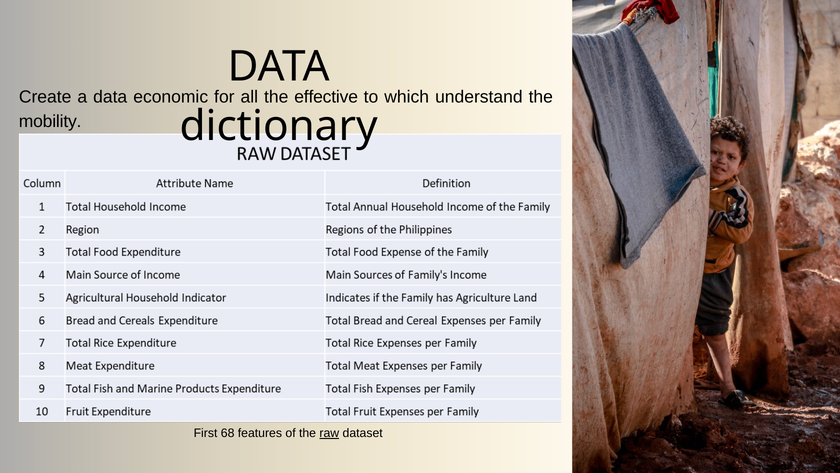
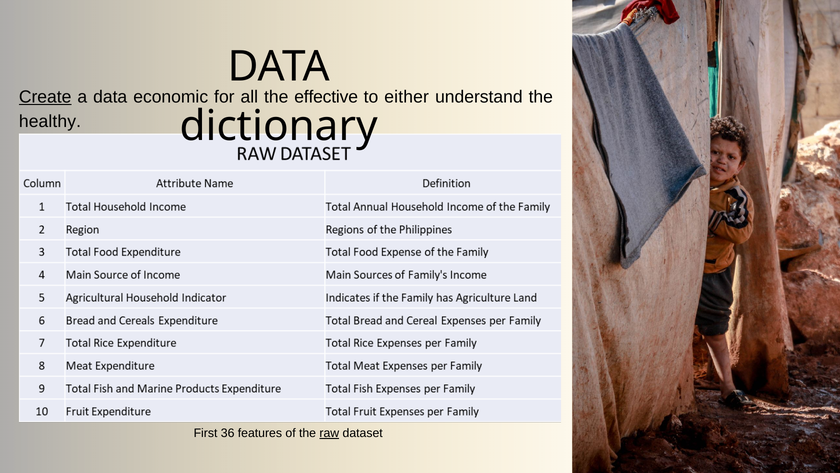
Create underline: none -> present (45, 97)
which: which -> either (407, 97)
mobility: mobility -> healthy (50, 121)
68: 68 -> 36 (228, 433)
